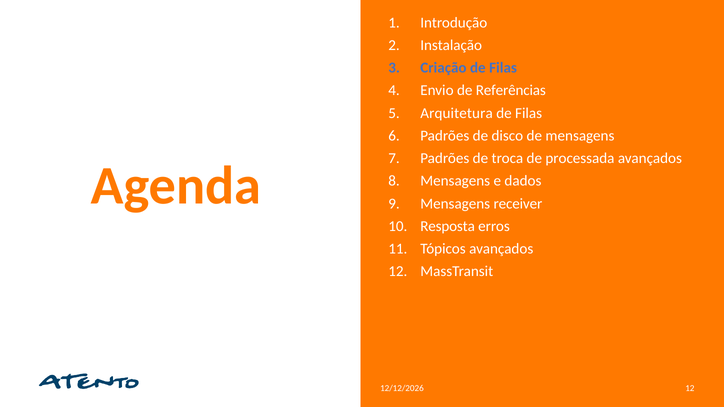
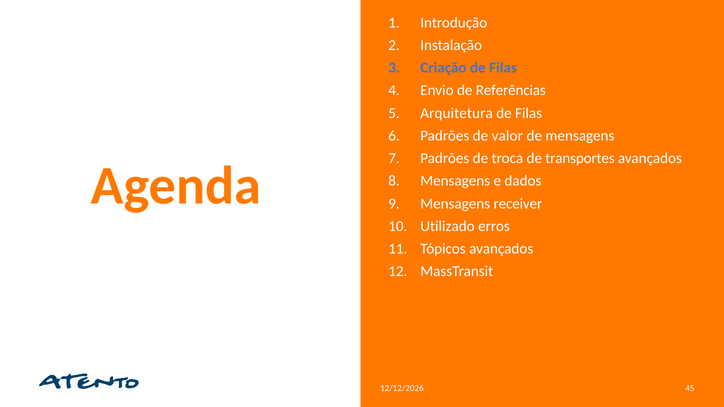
disco: disco -> valor (507, 136)
processada: processada -> transportes (580, 158)
Resposta: Resposta -> Utilizado (447, 226)
12: 12 -> 45 (690, 389)
